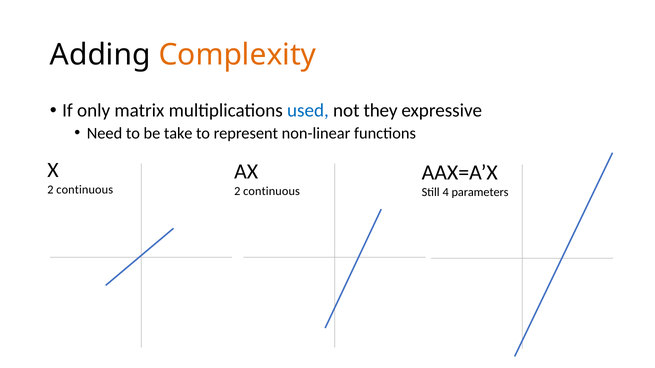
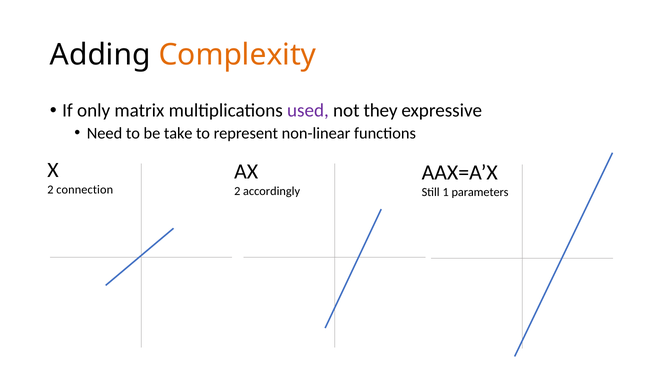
used colour: blue -> purple (308, 111)
continuous: continuous -> connection (85, 190)
continuous: continuous -> accordingly (272, 191)
4: 4 -> 1 (446, 192)
